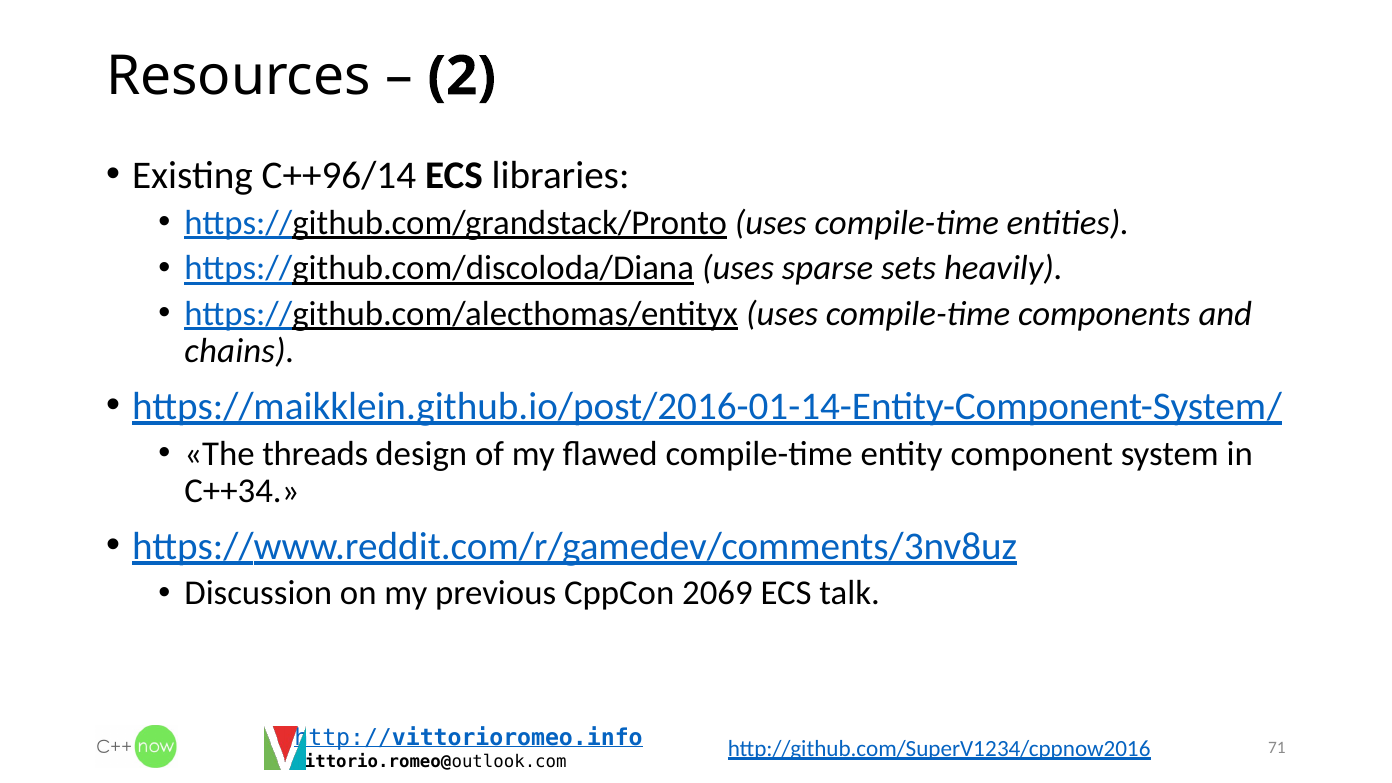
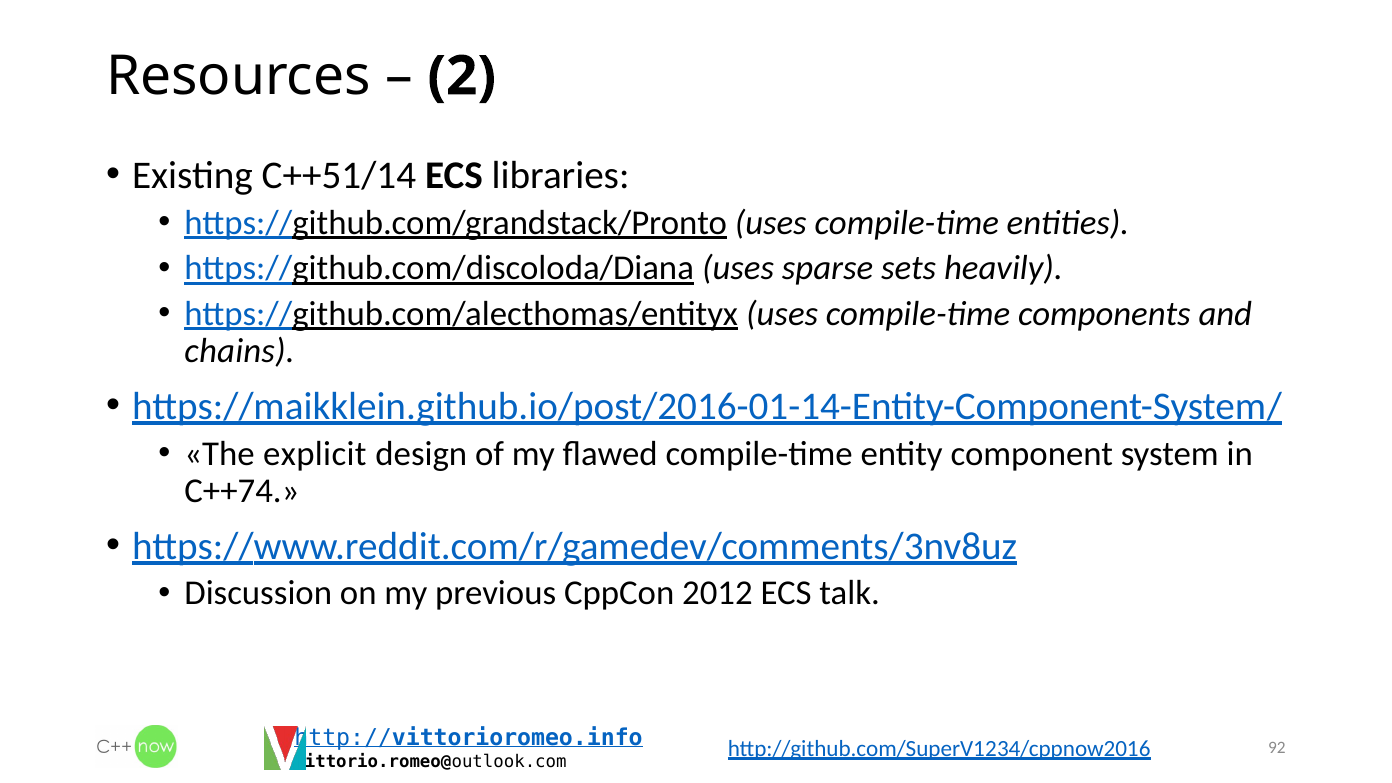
C++96/14: C++96/14 -> C++51/14 (339, 175)
threads: threads -> explicit (315, 454)
C++34: C++34 -> C++74 (242, 491)
2069: 2069 -> 2012 (717, 593)
71: 71 -> 92 (1277, 748)
